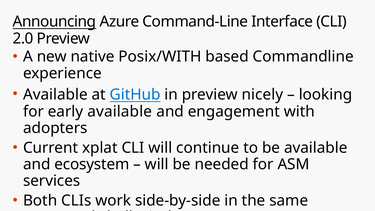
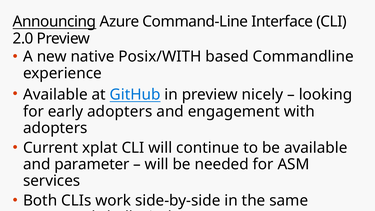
early available: available -> adopters (120, 112)
ecosystem: ecosystem -> parameter (92, 164)
